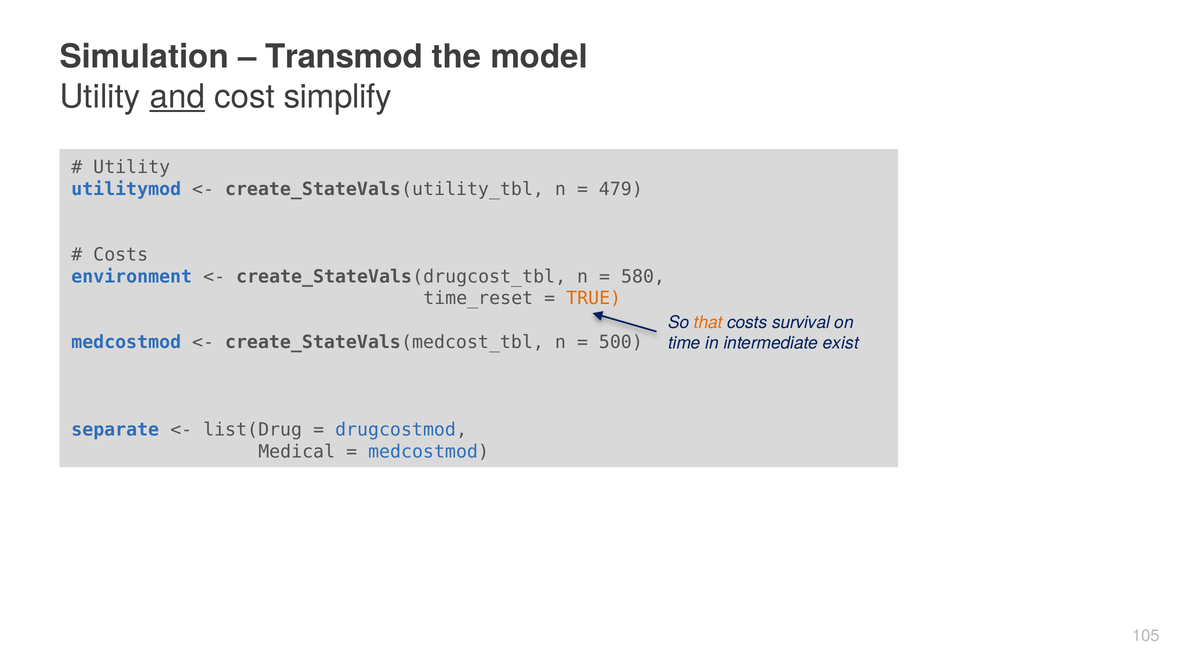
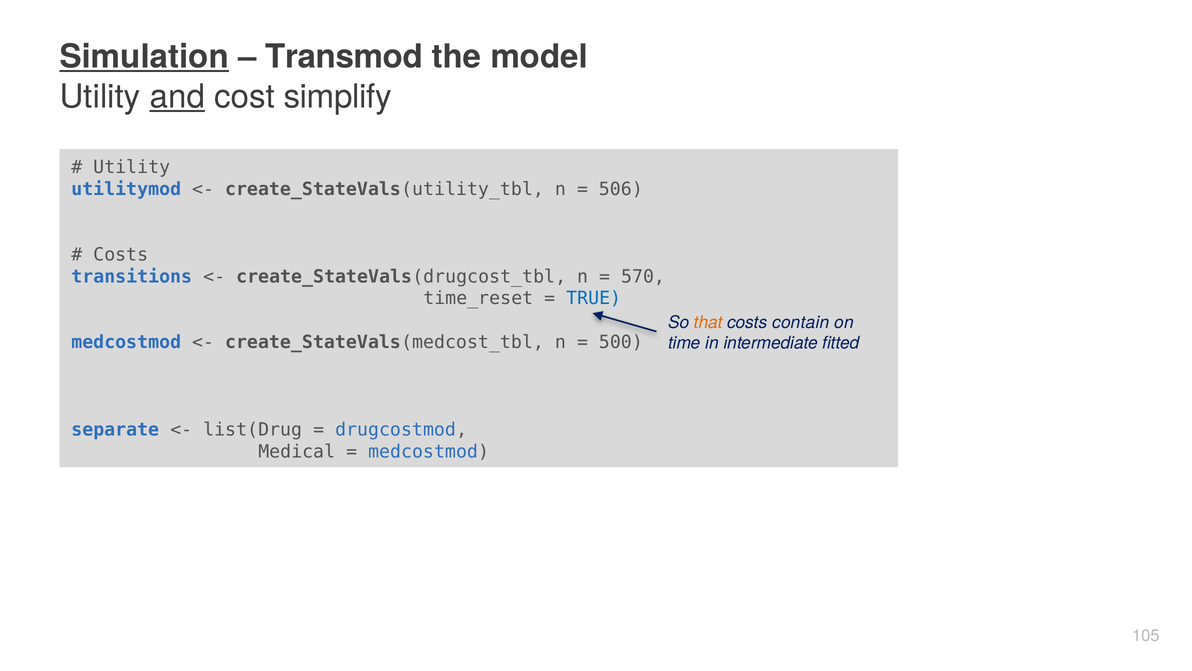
Simulation underline: none -> present (144, 57)
479: 479 -> 506 (621, 189)
environment: environment -> transitions (132, 276)
580: 580 -> 570 (643, 276)
TRUE colour: orange -> blue (594, 298)
survival: survival -> contain (801, 322)
exist: exist -> fitted (841, 343)
